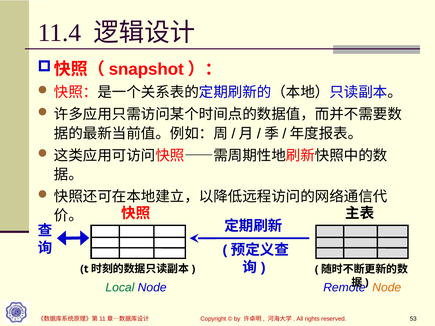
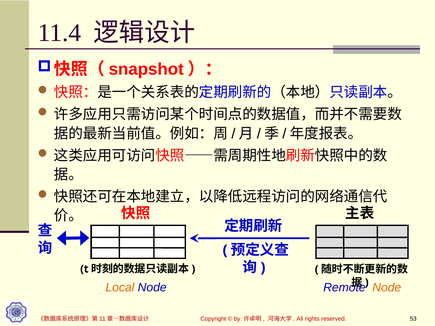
Local colour: green -> orange (120, 288)
